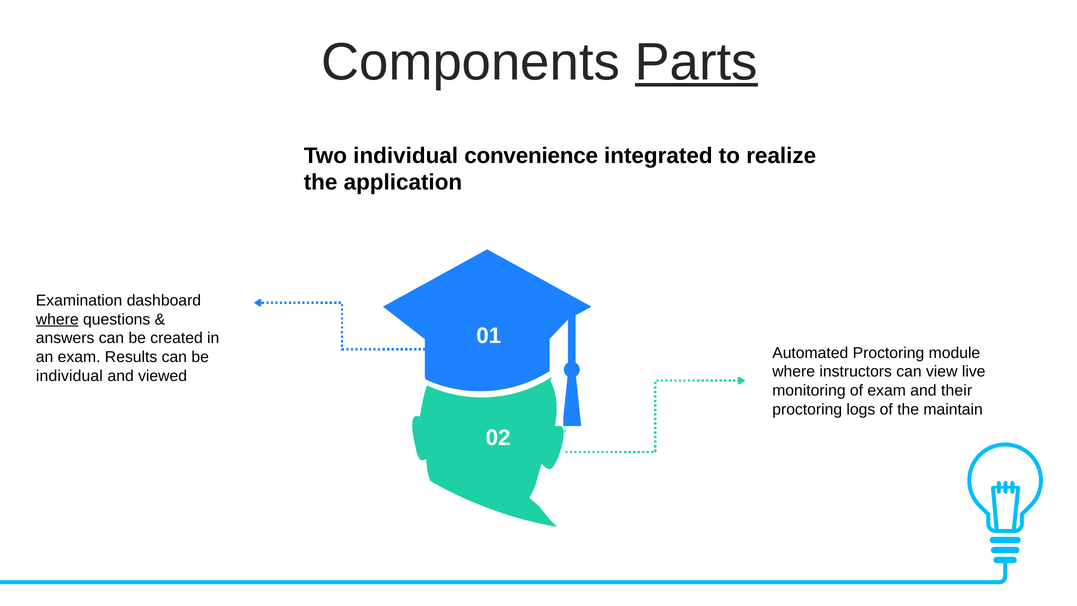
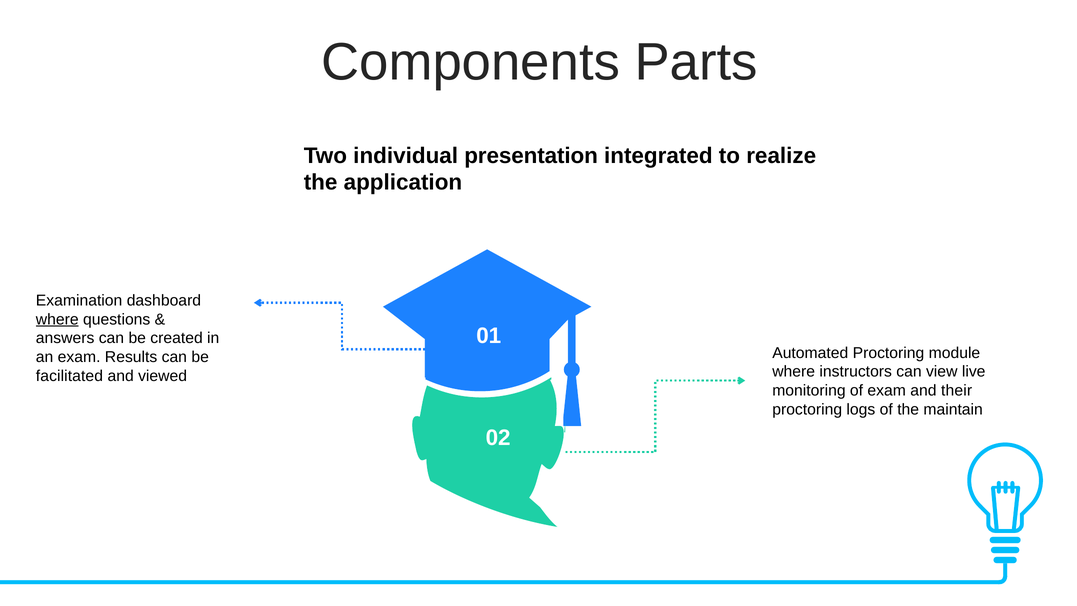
Parts underline: present -> none (696, 62)
convenience: convenience -> presentation (531, 156)
individual: individual -> facilitated (69, 376)
